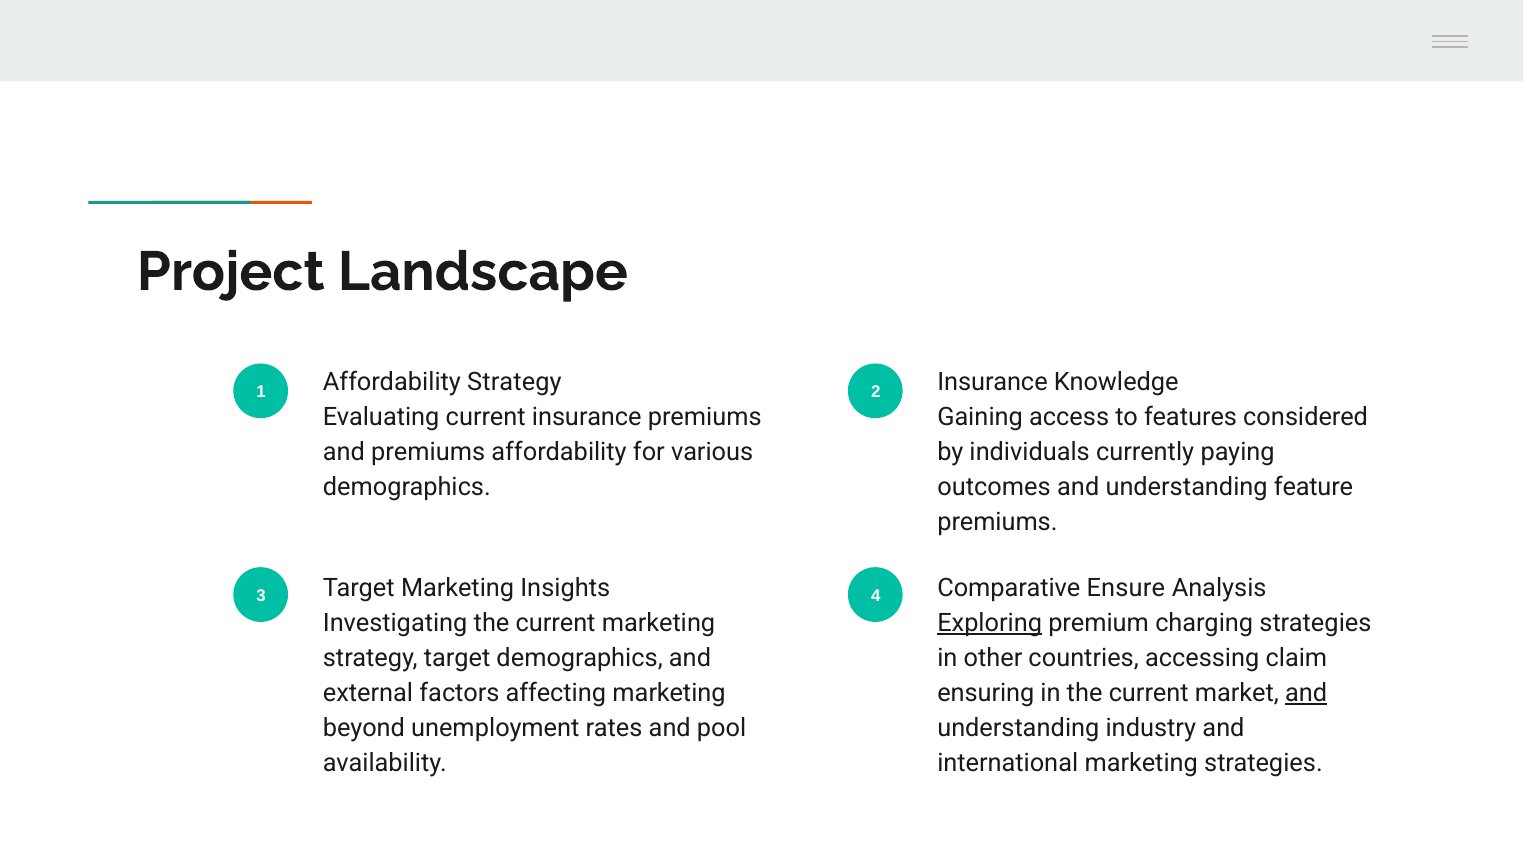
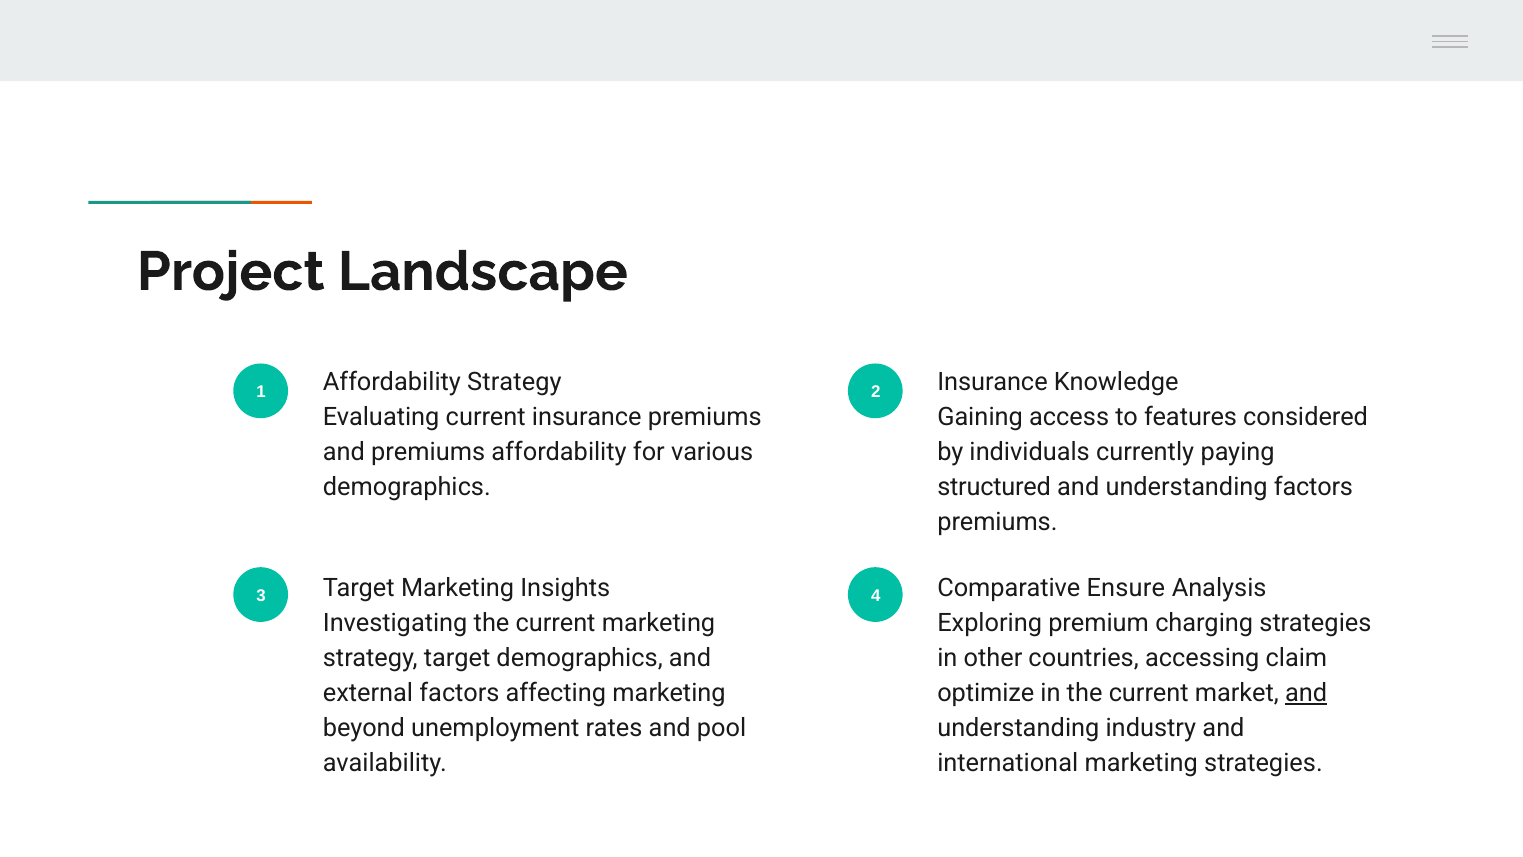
outcomes: outcomes -> structured (994, 487)
understanding feature: feature -> factors (1313, 487)
Exploring underline: present -> none (990, 623)
ensuring: ensuring -> optimize (986, 693)
